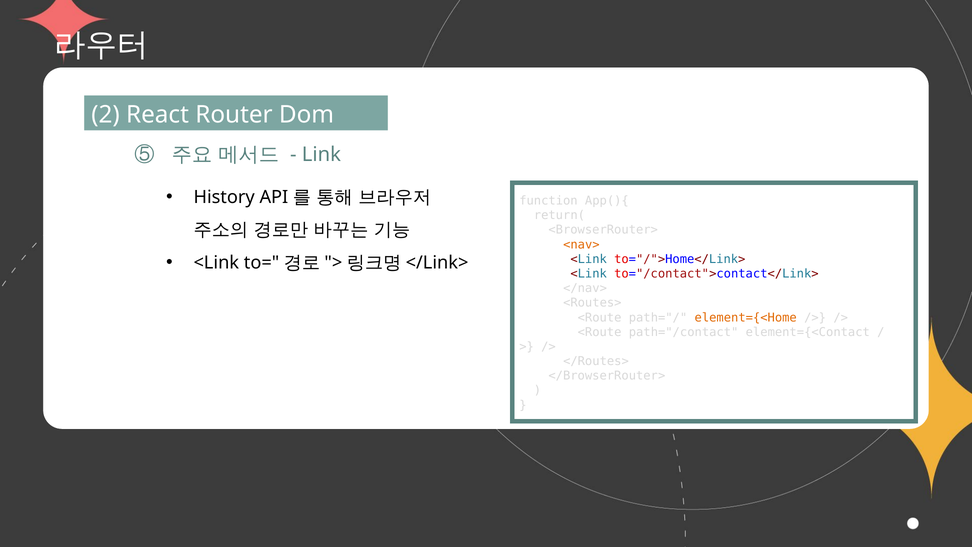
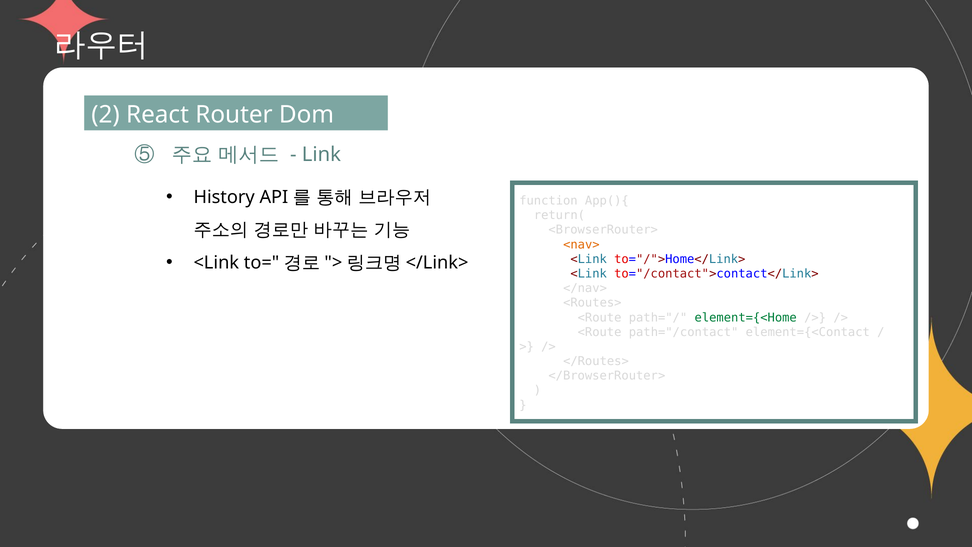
element={<Home colour: orange -> green (746, 317)
